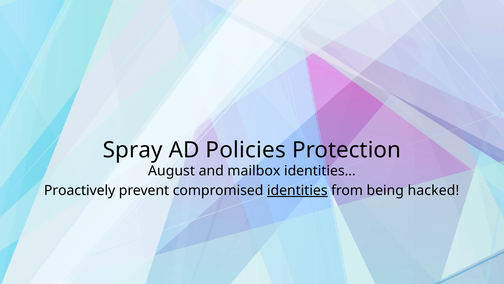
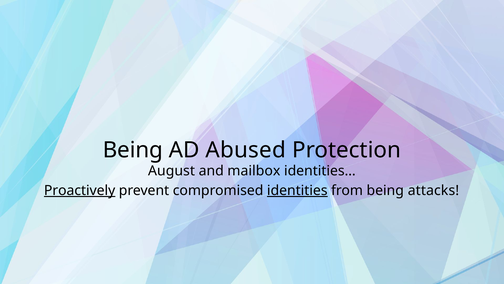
Spray: Spray -> Being (133, 150)
Policies: Policies -> Abused (246, 150)
Proactively underline: none -> present (80, 190)
hacked: hacked -> attacks (433, 190)
